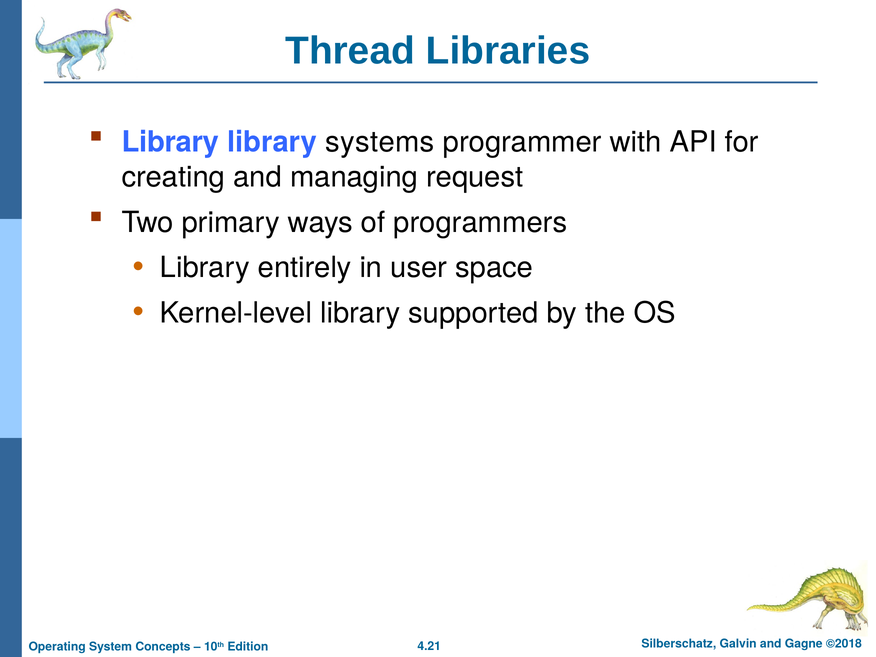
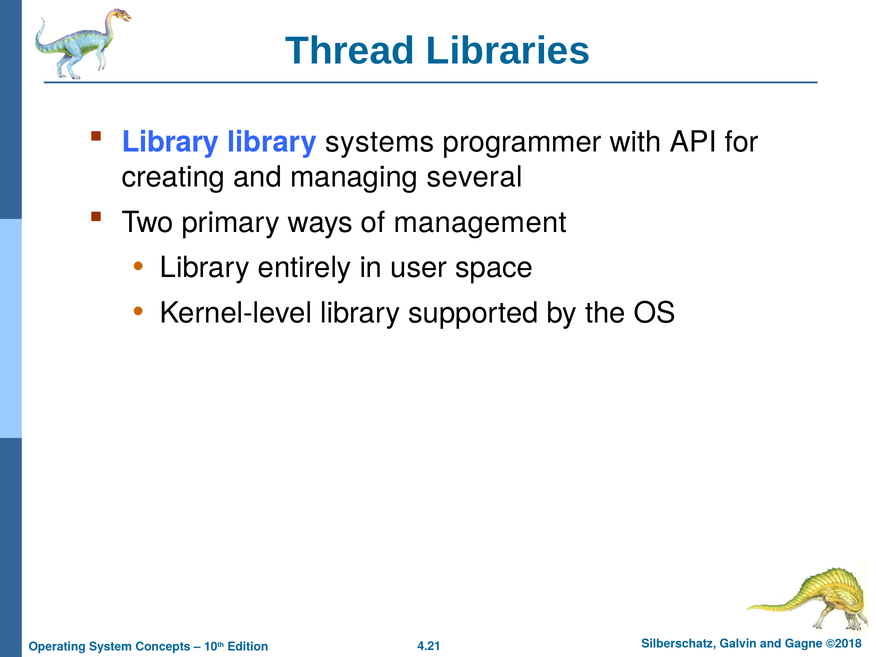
request: request -> several (475, 177)
programmers: programmers -> management (480, 222)
